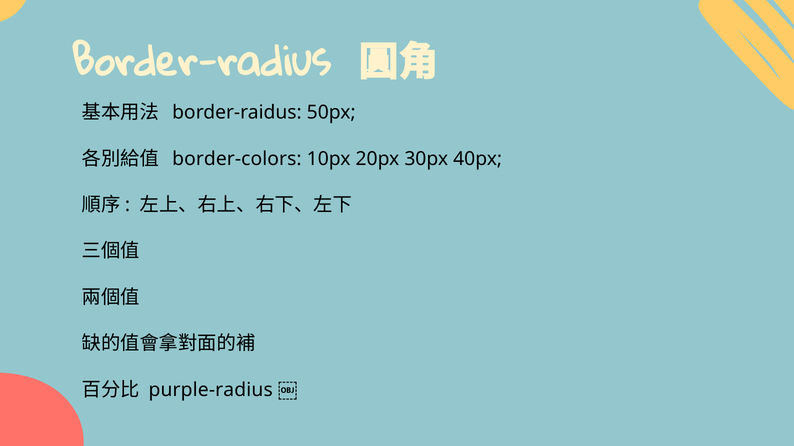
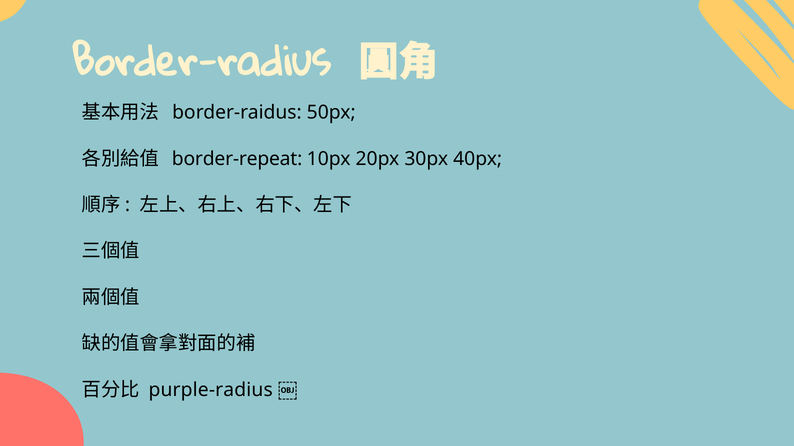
border-colors: border-colors -> border-repeat (237, 159)
